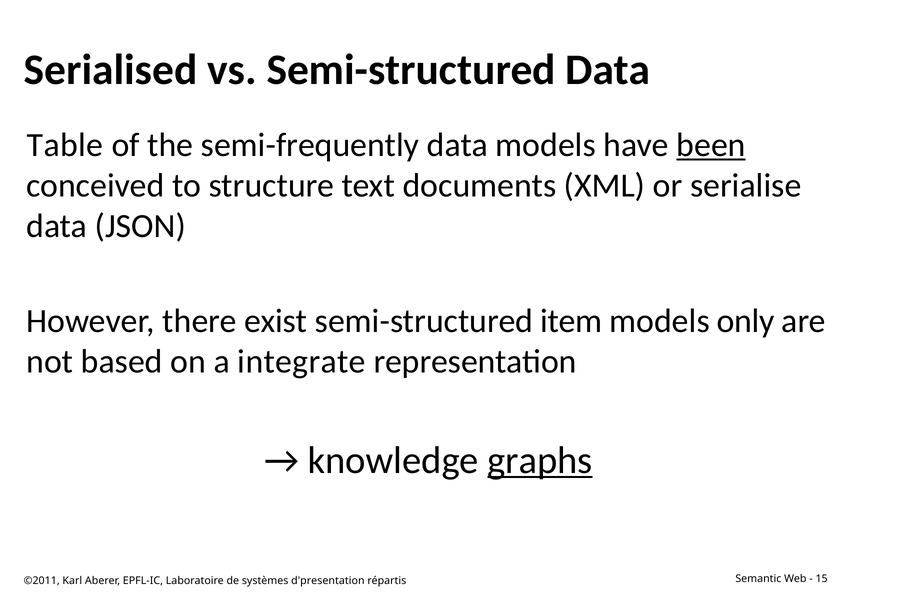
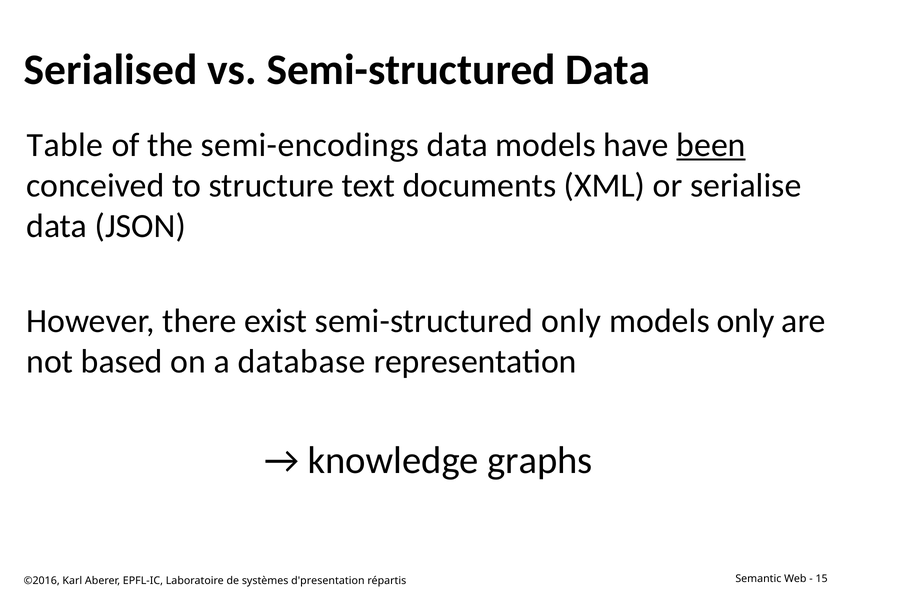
semi-frequently: semi-frequently -> semi-encodings (310, 145)
semi-structured item: item -> only (571, 321)
integrate: integrate -> database (302, 361)
graphs underline: present -> none (540, 460)
©2011: ©2011 -> ©2016 (42, 581)
